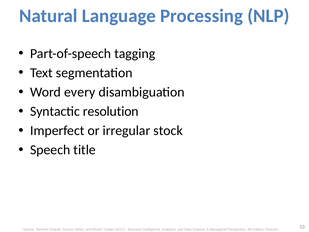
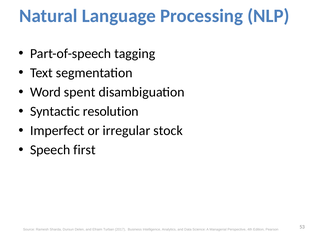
every: every -> spent (80, 92)
title: title -> first (85, 150)
